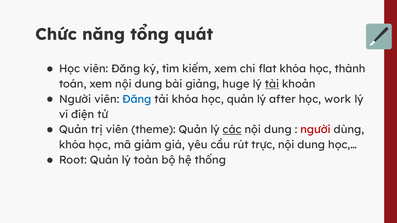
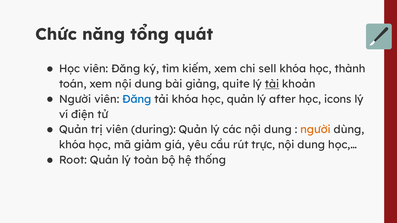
flat: flat -> sell (267, 69)
huge: huge -> quite (236, 84)
work: work -> icons (338, 99)
theme: theme -> during (153, 130)
các underline: present -> none (232, 130)
người colour: red -> orange (316, 130)
